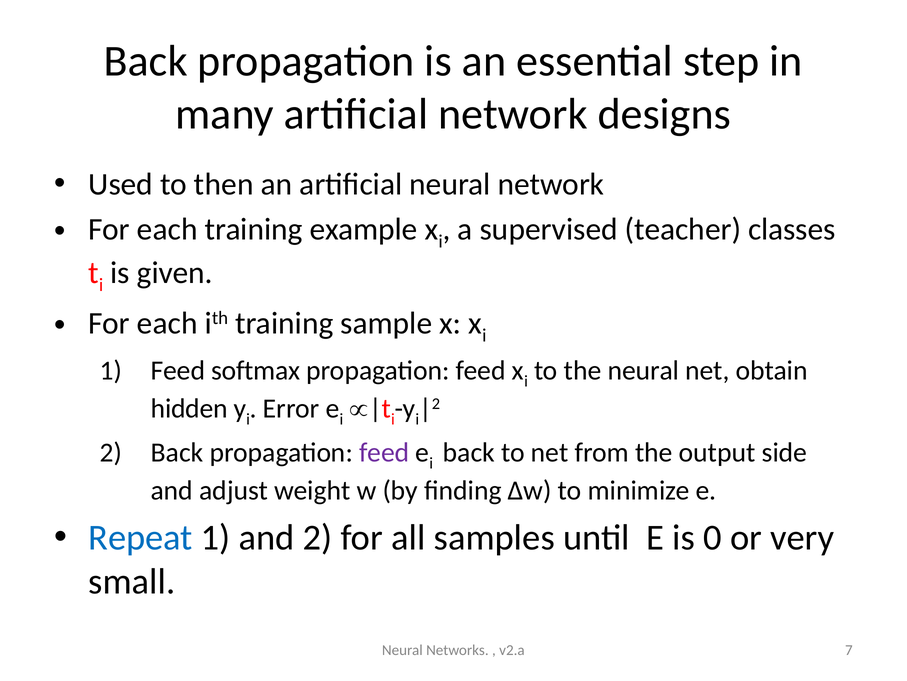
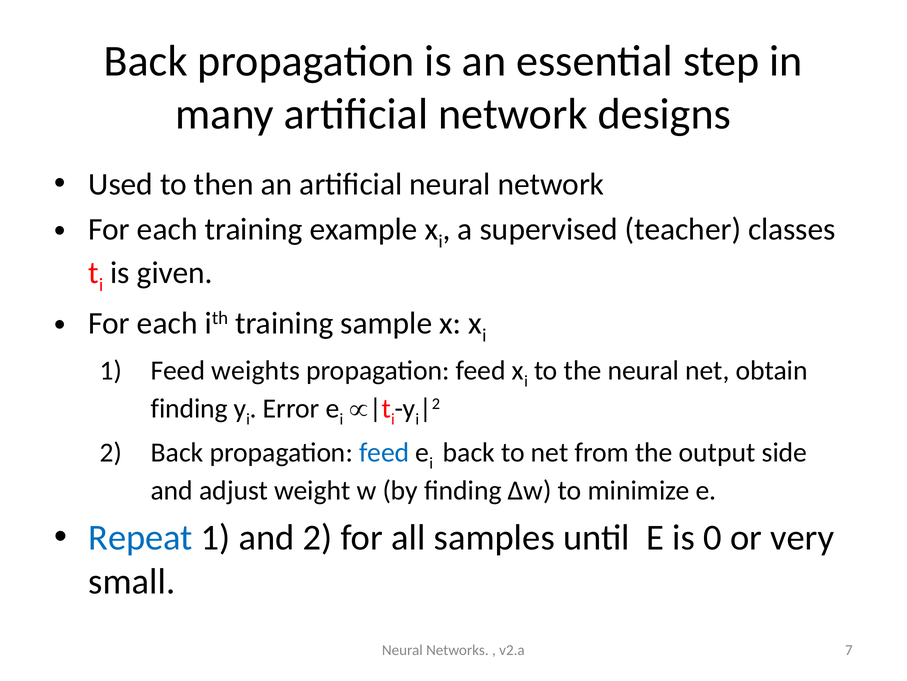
softmax: softmax -> weights (256, 370)
hidden: hidden -> finding (189, 408)
feed colour: purple -> blue (384, 452)
